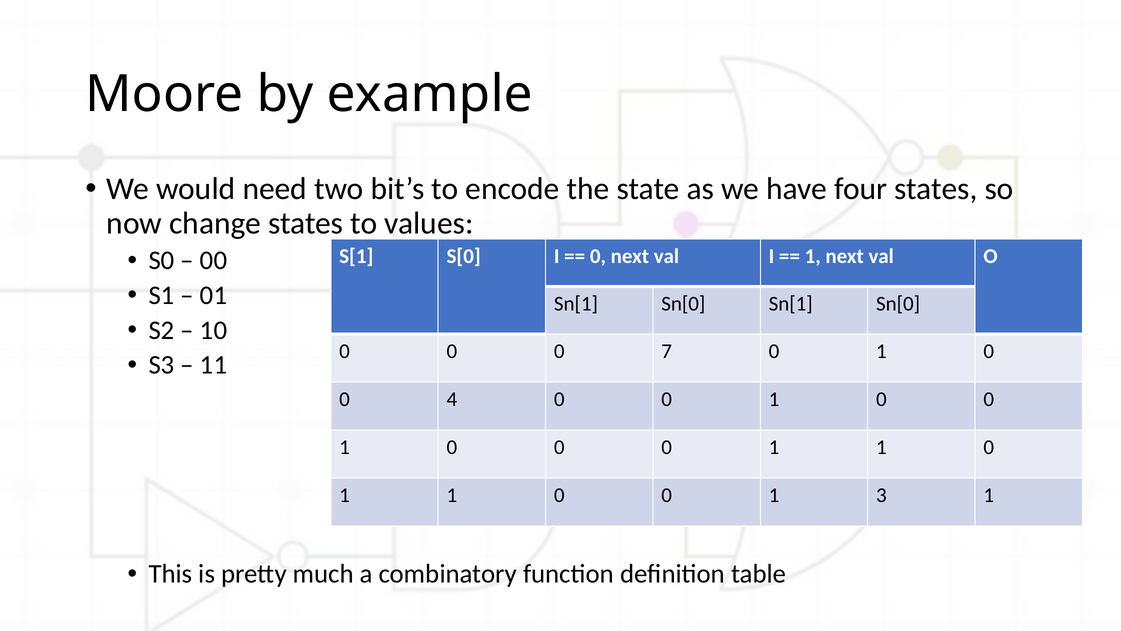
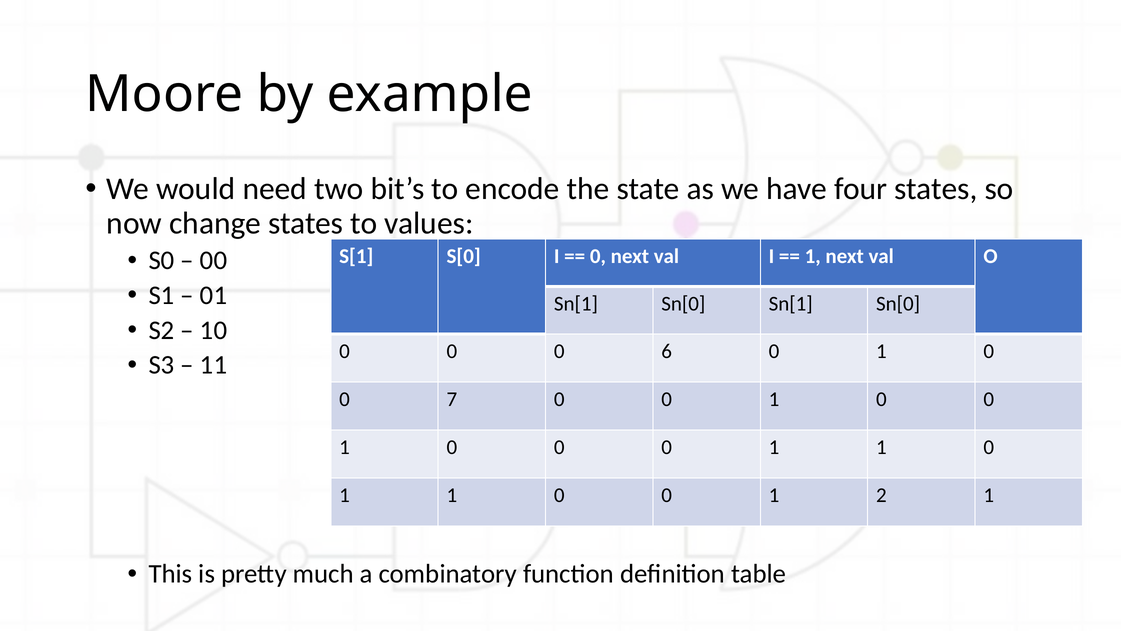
7: 7 -> 6 (667, 351)
4: 4 -> 7 (452, 399)
3: 3 -> 2 (881, 495)
